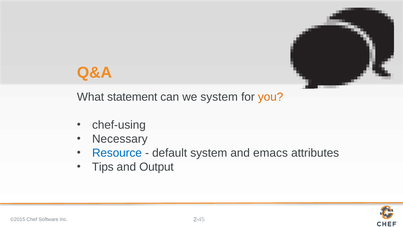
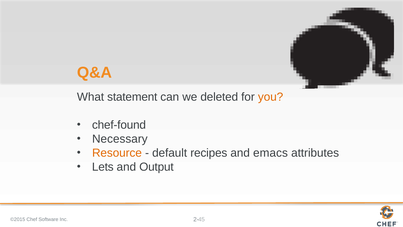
we system: system -> deleted (219, 97)
chef-using: chef-using -> chef-found (119, 125)
Resource colour: blue -> orange (117, 153)
default system: system -> recipes (209, 153)
Tips: Tips -> Lets (103, 167)
